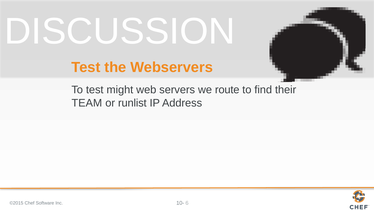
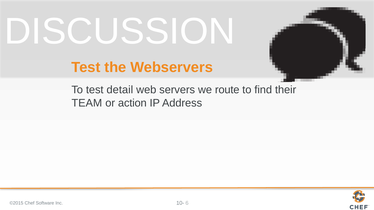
might: might -> detail (120, 90)
runlist: runlist -> action (132, 103)
